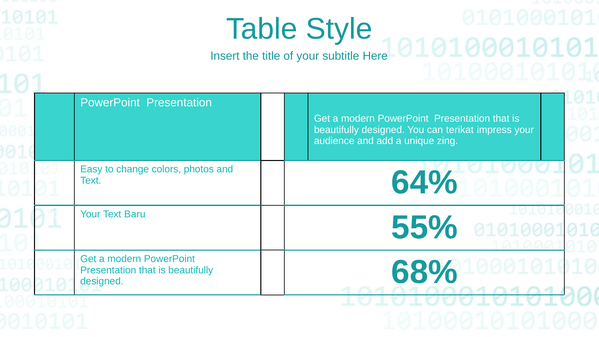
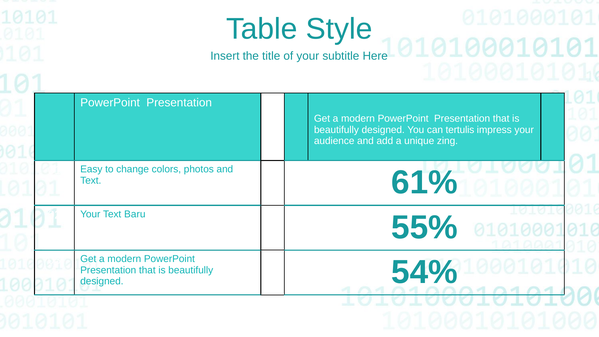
terikat: terikat -> tertulis (460, 130)
64%: 64% -> 61% (424, 183)
68%: 68% -> 54% (424, 272)
